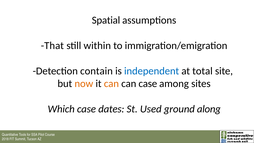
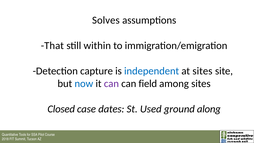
Spatial: Spatial -> Solves (106, 20)
contain: contain -> capture (97, 71)
at total: total -> sites (202, 71)
now colour: orange -> blue (84, 84)
can colour: orange -> purple (111, 84)
can case: case -> field (148, 84)
Which: Which -> Closed (61, 109)
